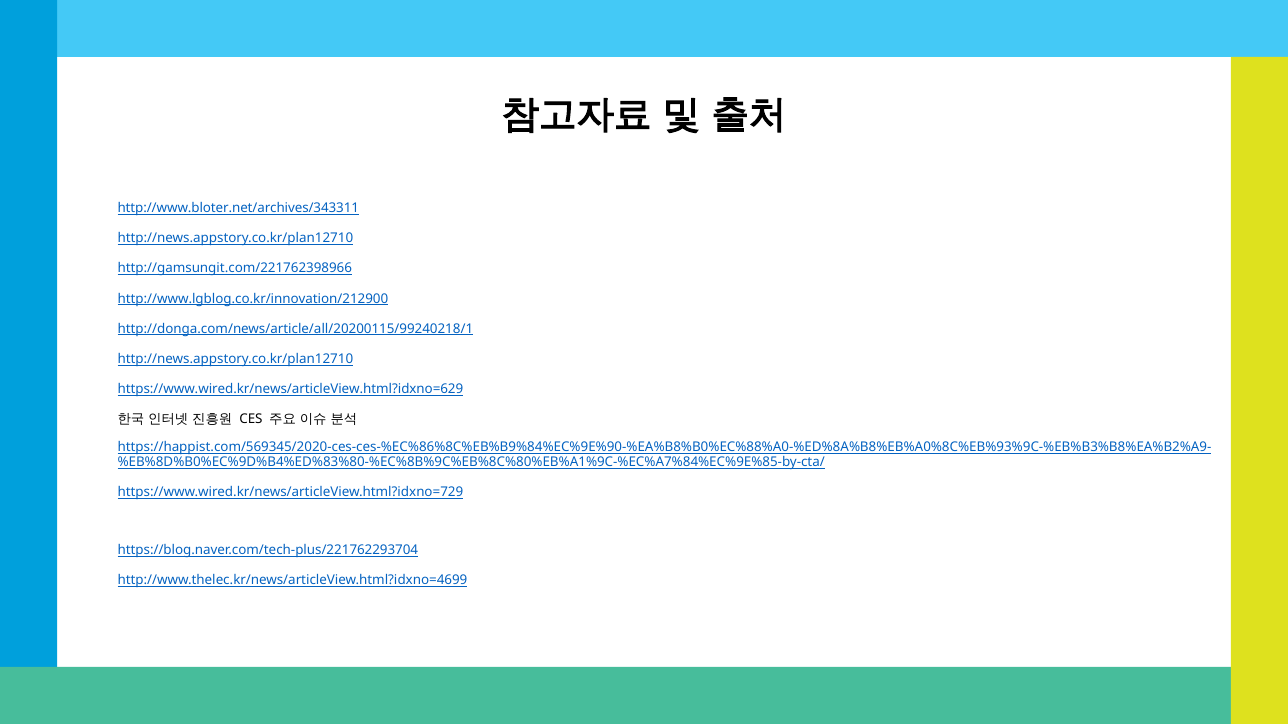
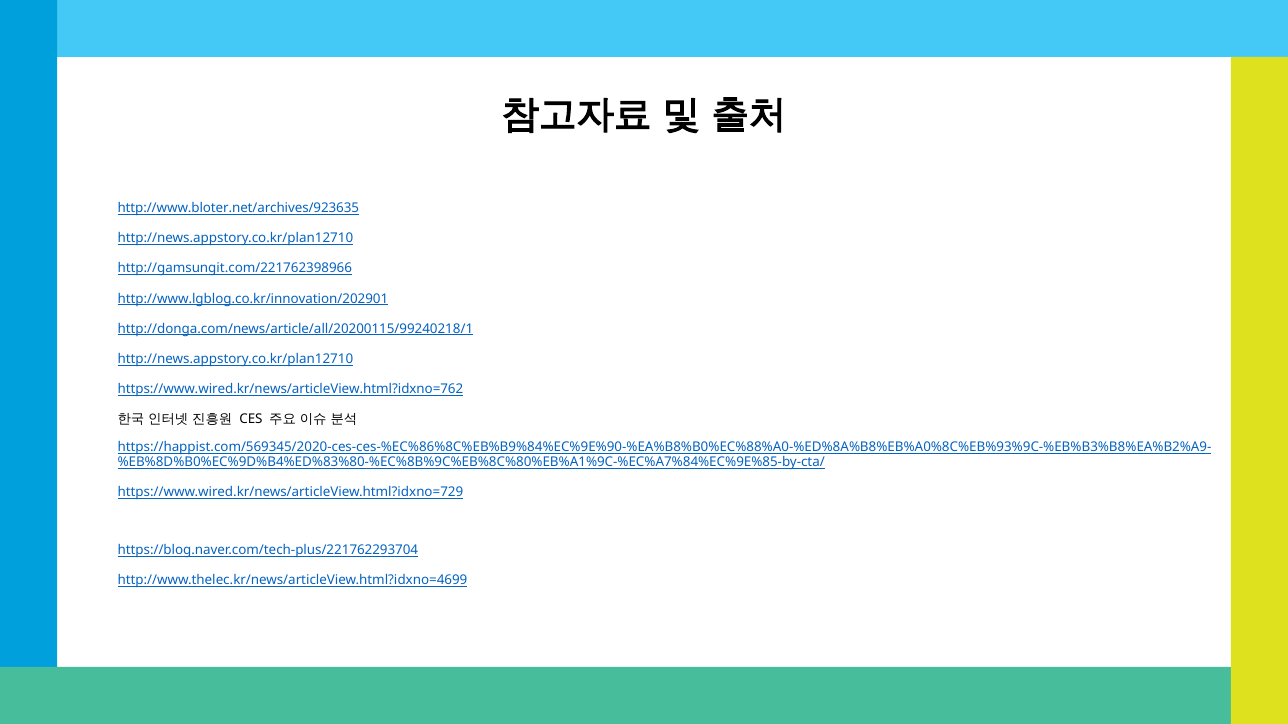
http://www.bloter.net/archives/343311: http://www.bloter.net/archives/343311 -> http://www.bloter.net/archives/923635 (238, 208)
http://www.lgblog.co.kr/innovation/212900: http://www.lgblog.co.kr/innovation/212900 -> http://www.lgblog.co.kr/innovation/202901 (253, 299)
https://www.wired.kr/news/articleView.html?idxno=629: https://www.wired.kr/news/articleView.html?idxno=629 -> https://www.wired.kr/news/articleView.html?idxno=762 (290, 389)
